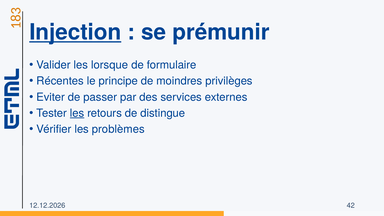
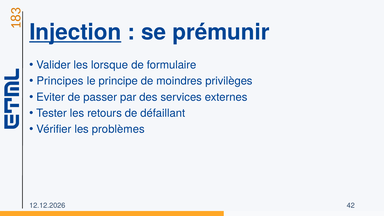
Récentes: Récentes -> Principes (60, 81)
les underline: present -> none (77, 113)
distingue: distingue -> défaillant (163, 113)
